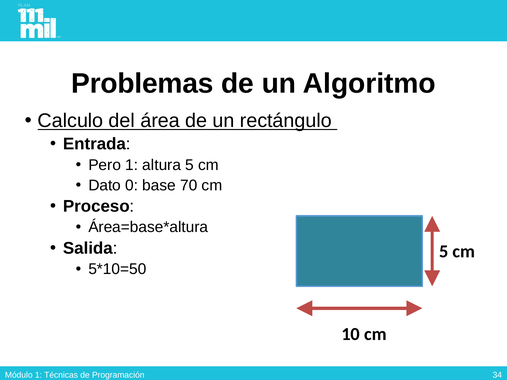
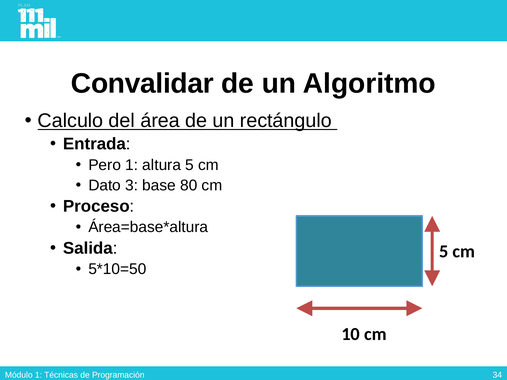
Problemas: Problemas -> Convalidar (142, 84)
0: 0 -> 3 (132, 185)
70: 70 -> 80 (189, 185)
